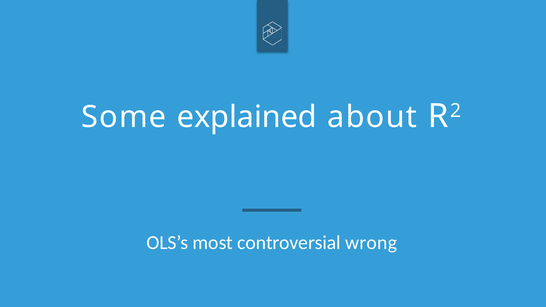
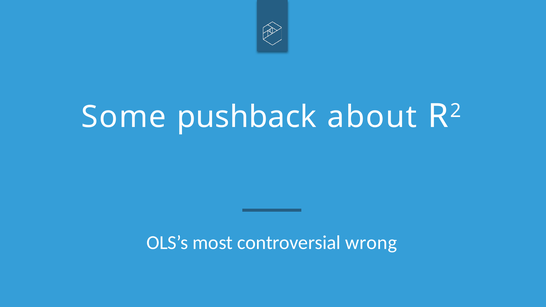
explained: explained -> pushback (247, 117)
